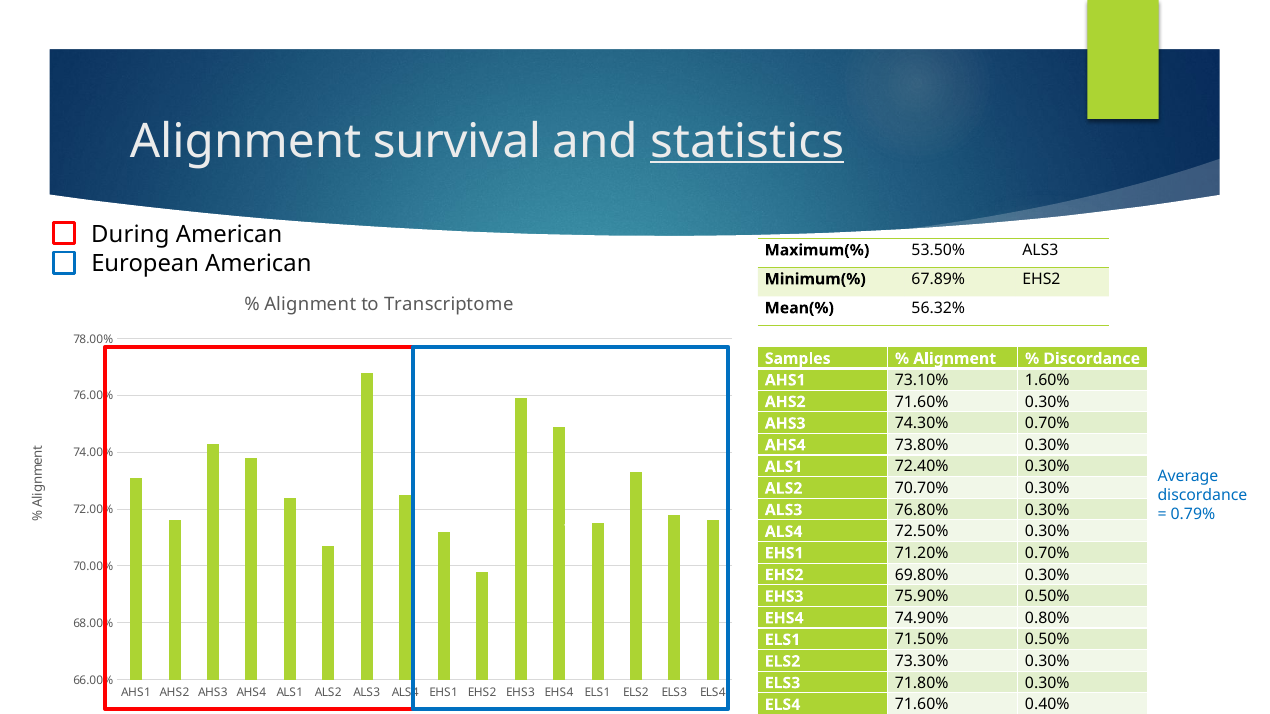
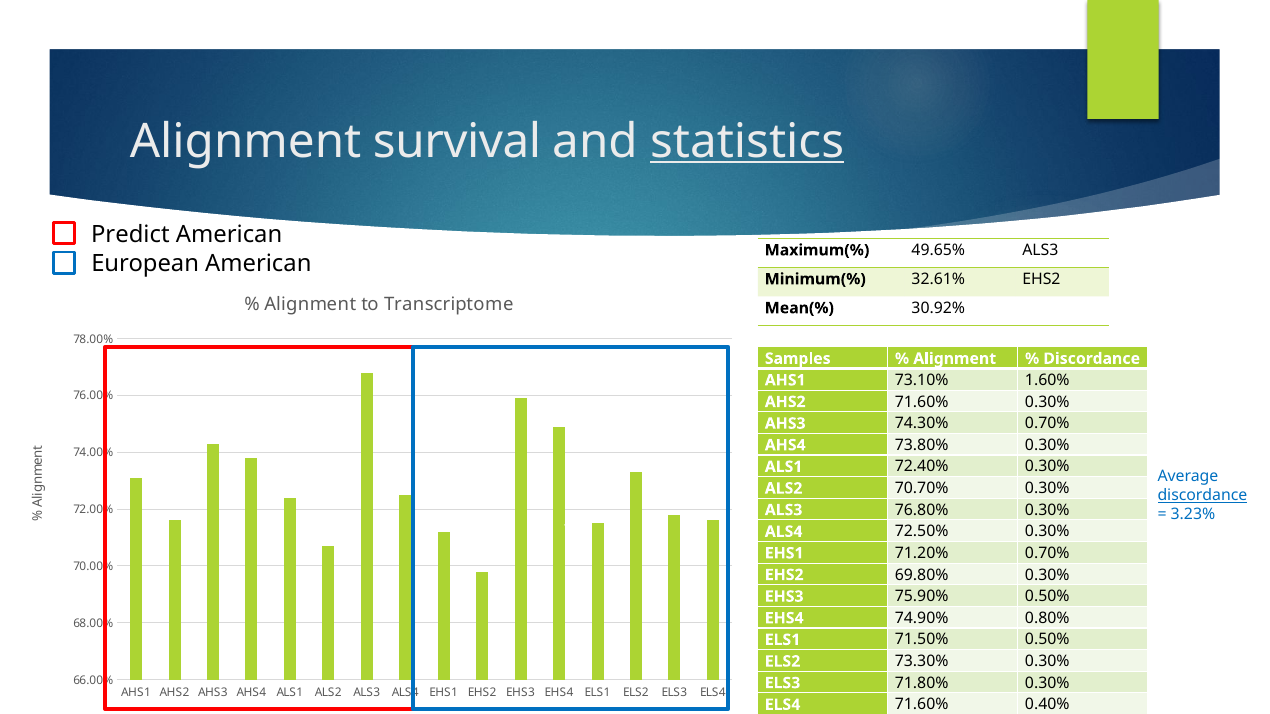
During: During -> Predict (130, 234)
53.50%: 53.50% -> 49.65% (938, 250)
67.89%: 67.89% -> 32.61% (938, 279)
56.32%: 56.32% -> 30.92% (938, 308)
discordance underline: none -> present (1202, 496)
0.79%: 0.79% -> 3.23% (1193, 515)
